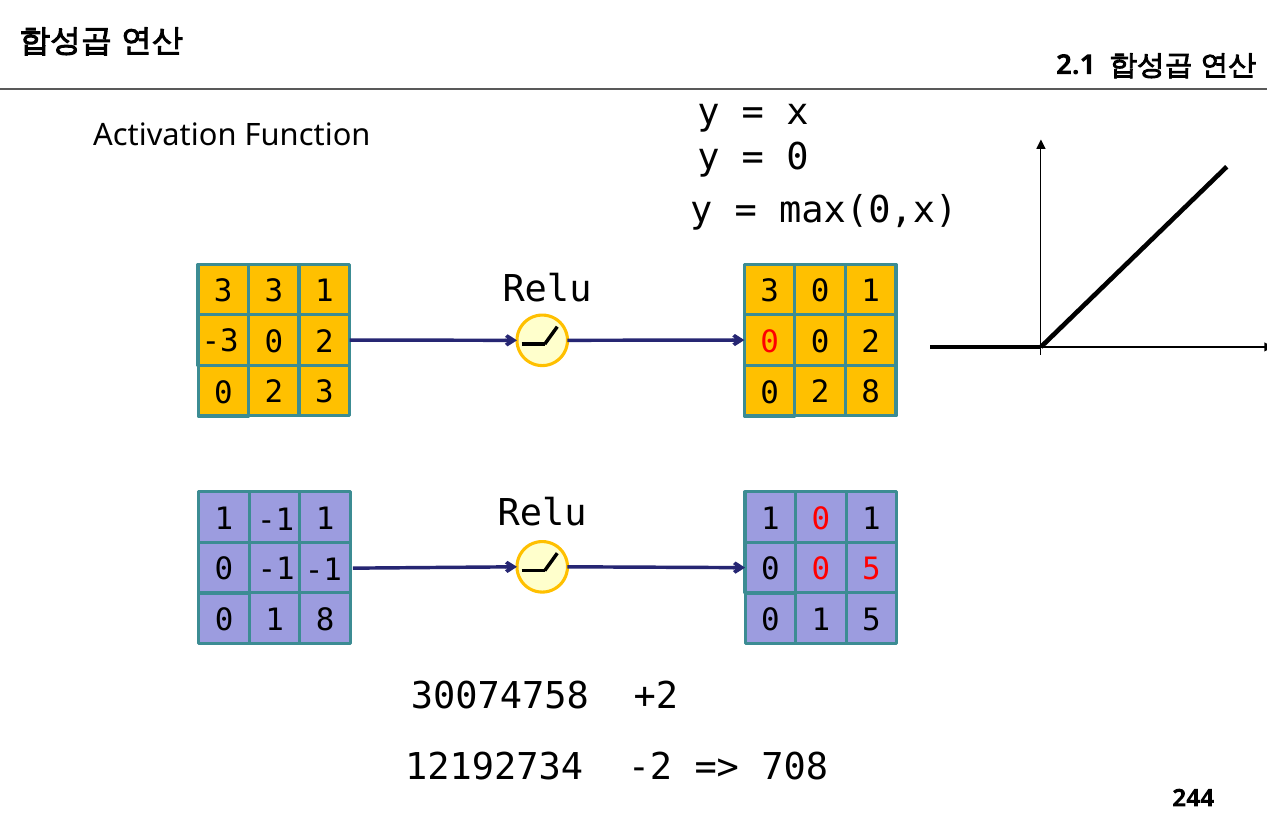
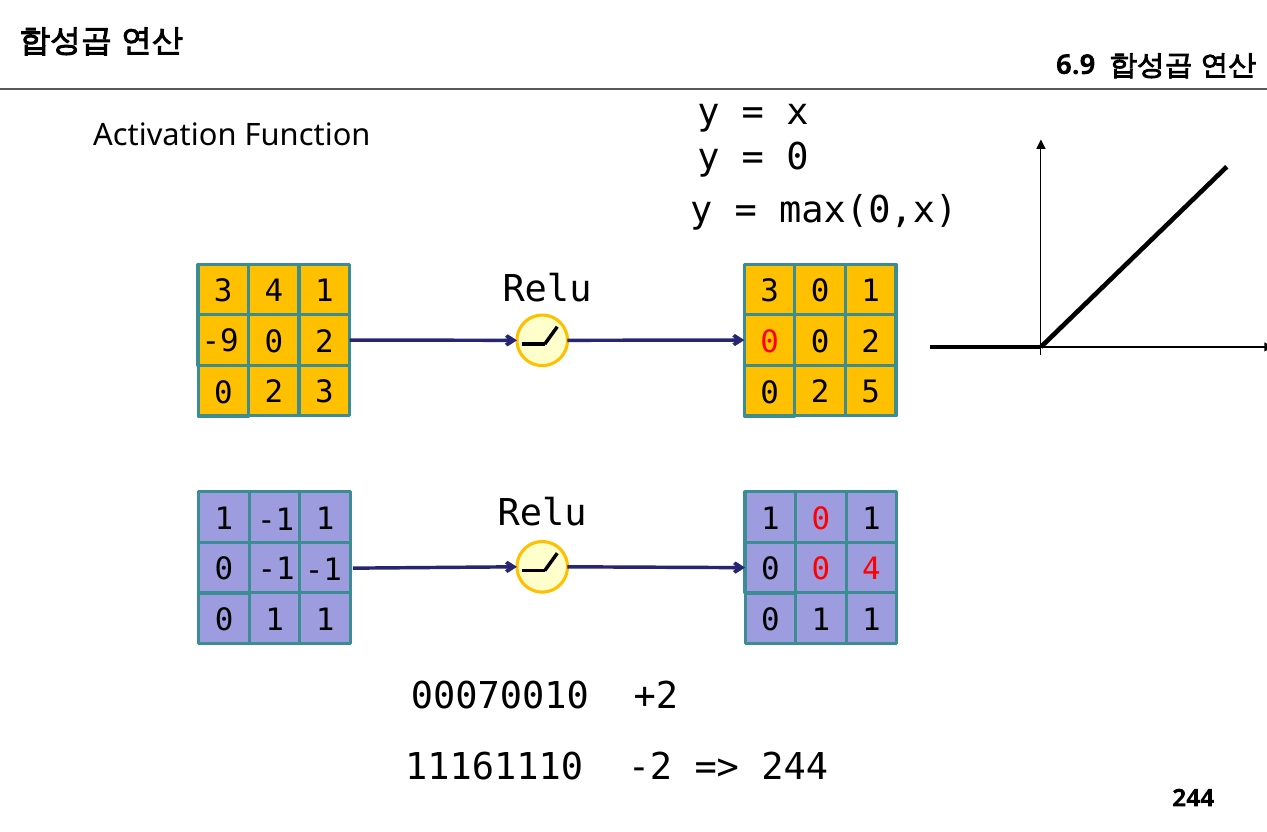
2.1: 2.1 -> 6.9 (1076, 65)
3 3: 3 -> 4 (274, 292)
-3: -3 -> -9 (220, 341)
2 8: 8 -> 5 (871, 393)
0 5: 5 -> 4 (871, 570)
8: 8 -> 1 (325, 621)
5: 5 -> 1 (871, 621)
30074758: 30074758 -> 00070010 (500, 697)
12192734: 12192734 -> 11161110 (494, 768)
708: 708 -> 244 (795, 768)
